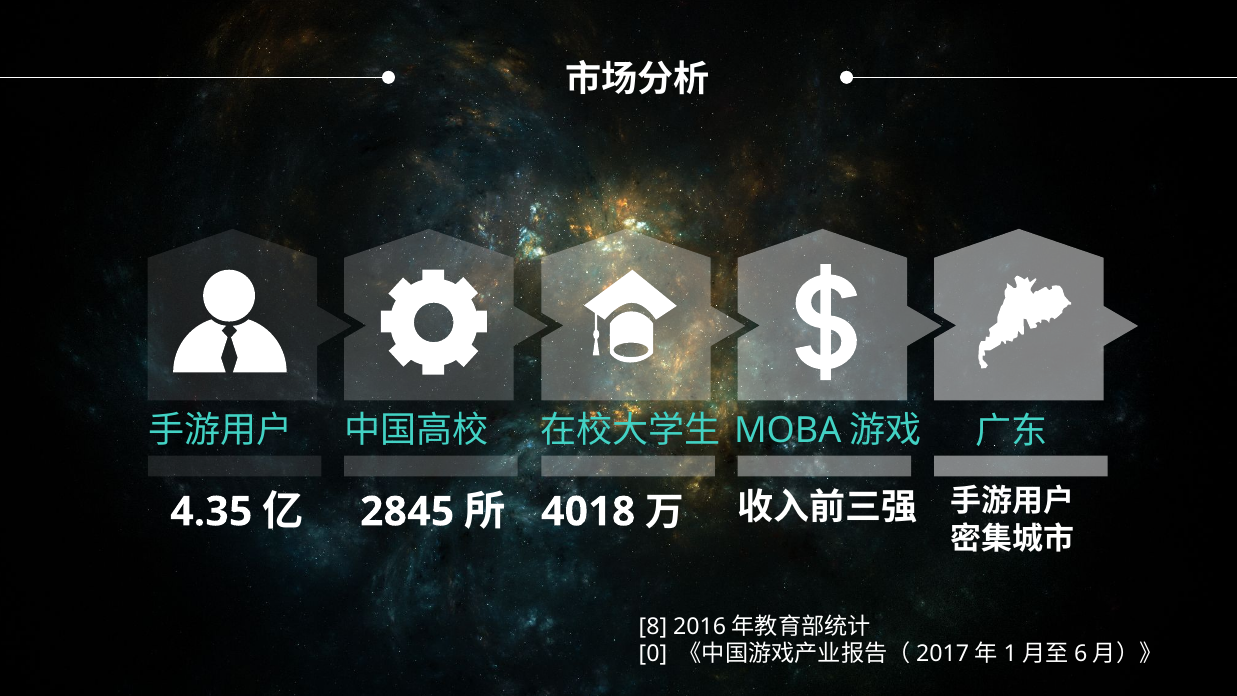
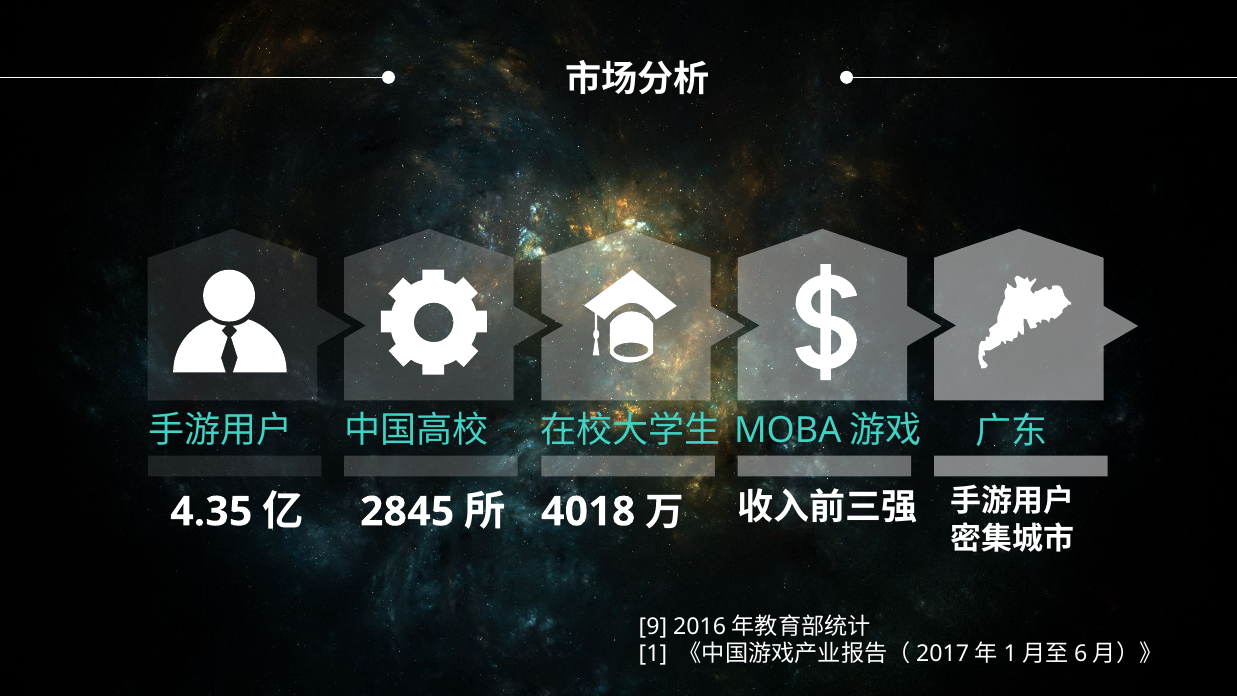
8: 8 -> 9 (653, 626)
0: 0 -> 1 (653, 654)
